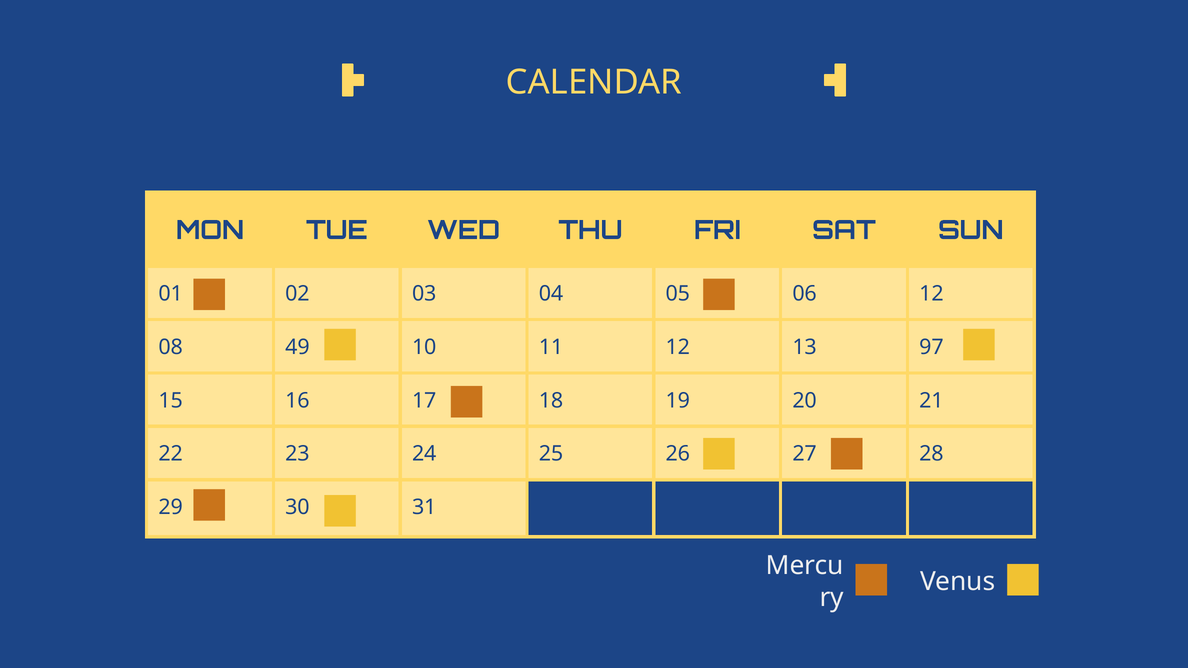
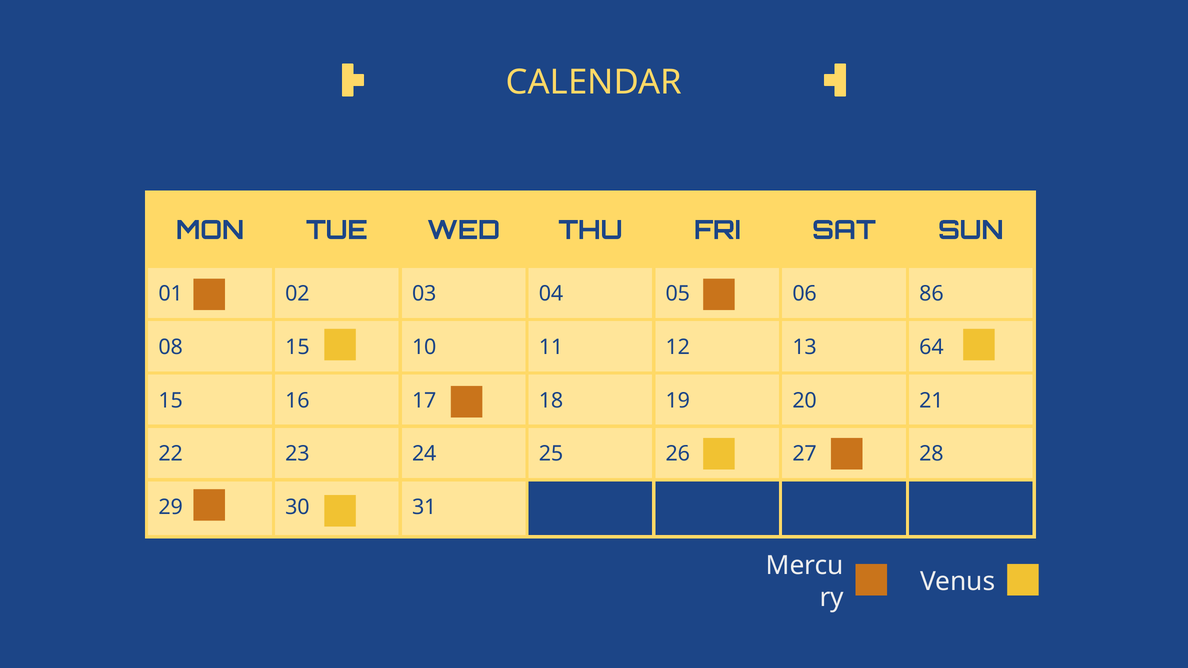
06 12: 12 -> 86 (931, 294)
08 49: 49 -> 15 (297, 347)
97: 97 -> 64 (931, 347)
